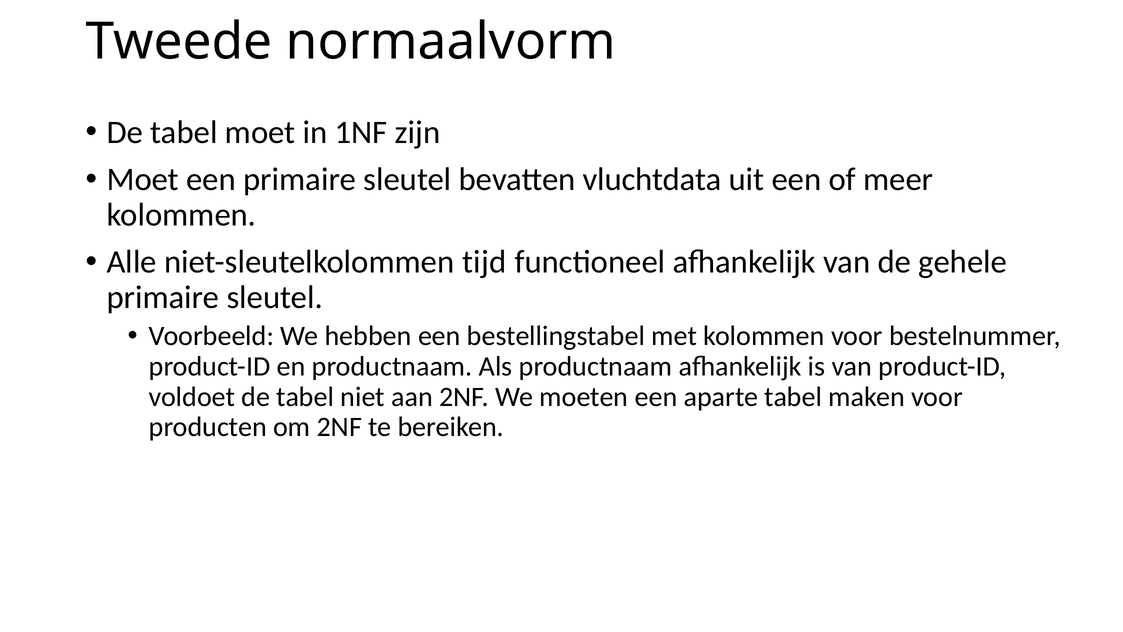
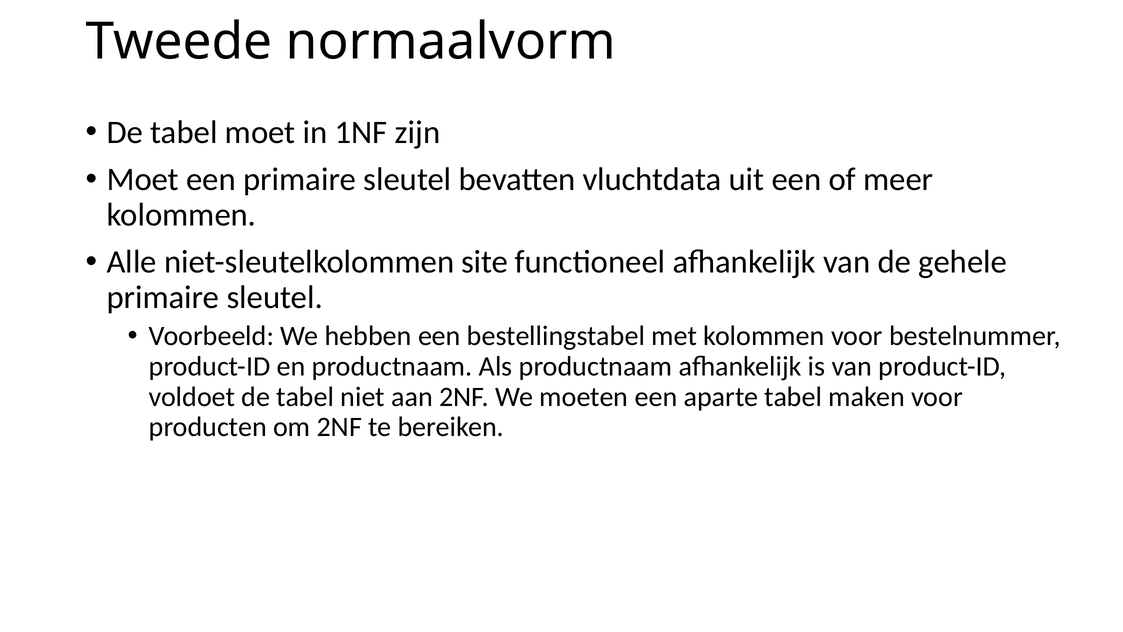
tijd: tijd -> site (485, 262)
